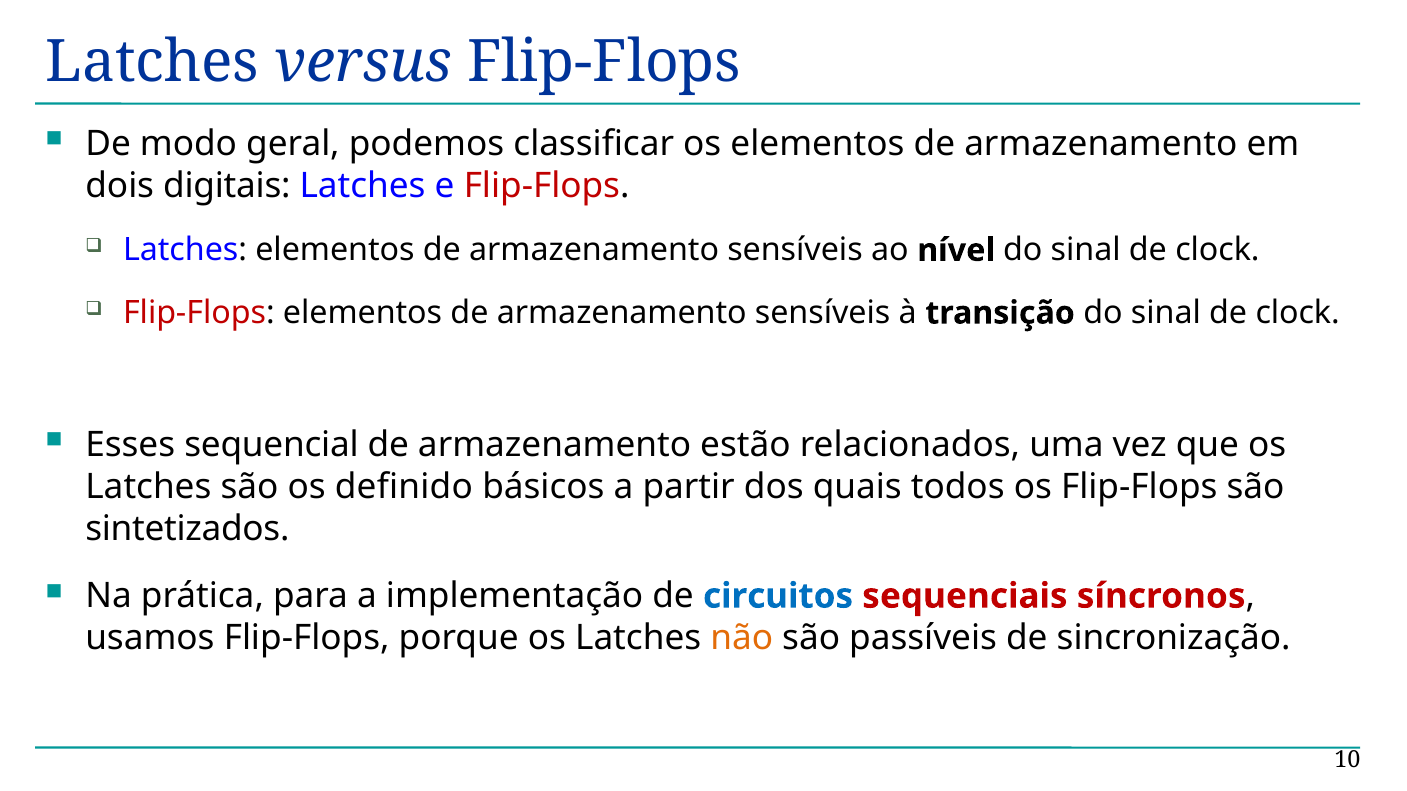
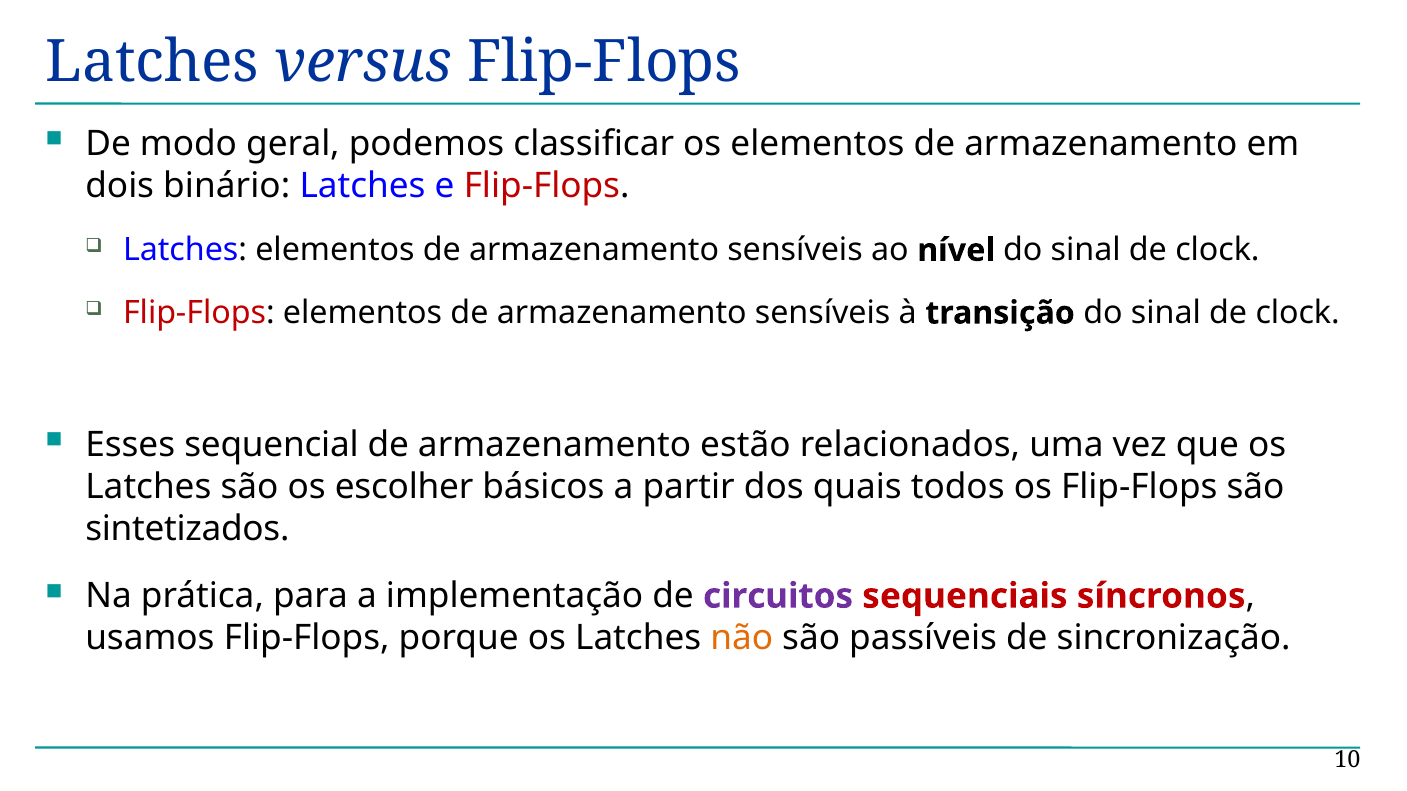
digitais: digitais -> binário (227, 186)
definido: definido -> escolher (404, 487)
circuitos colour: blue -> purple (778, 596)
